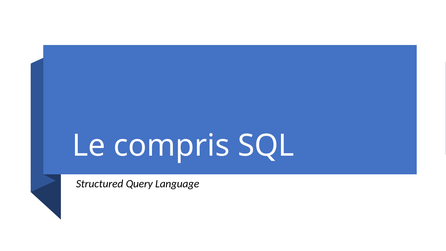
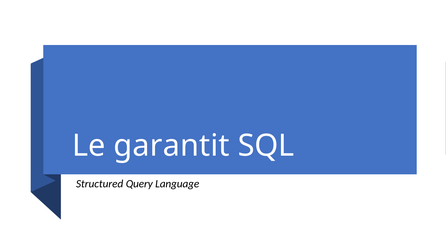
compris: compris -> garantit (172, 146)
